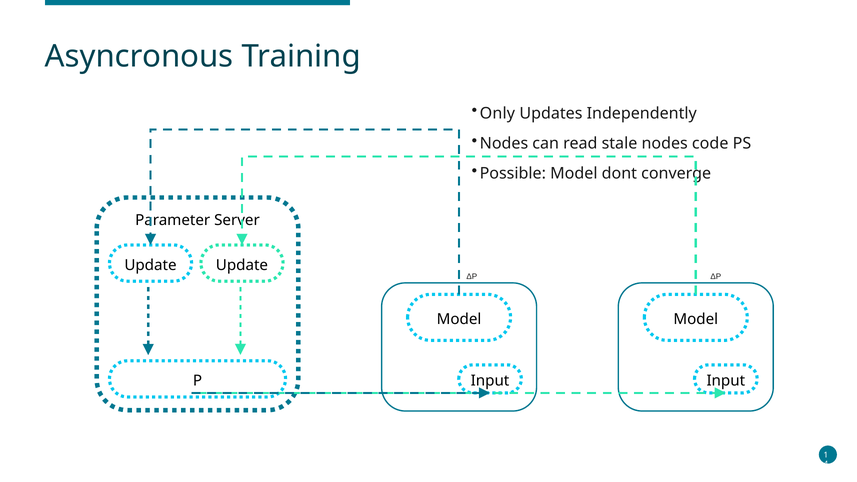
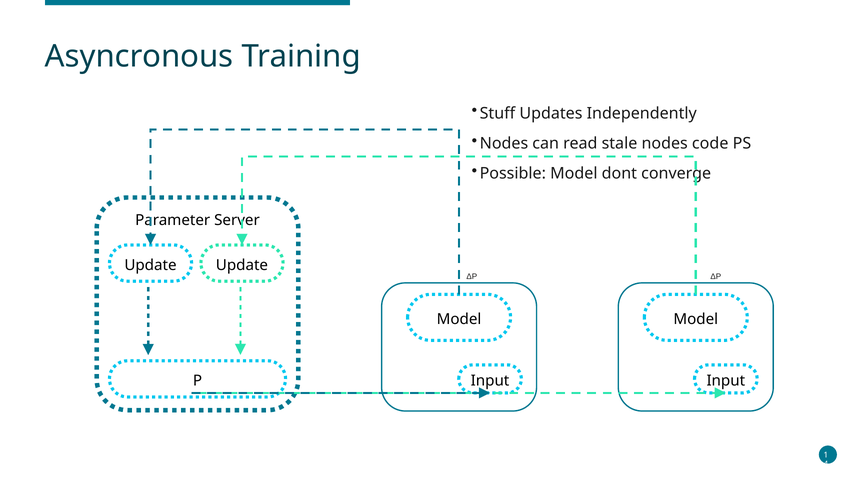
Only: Only -> Stuff (497, 113)
